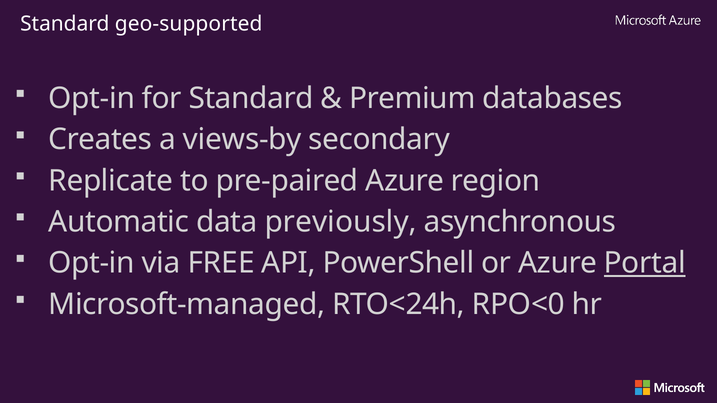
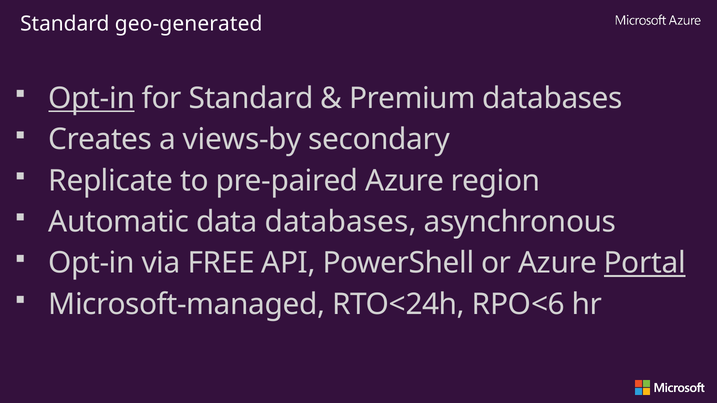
geo-supported: geo-supported -> geo-generated (189, 24)
Opt-in underline: none -> present (92, 98)
data previously: previously -> databases (341, 222)
RPO<0: RPO<0 -> RPO<6 (518, 304)
